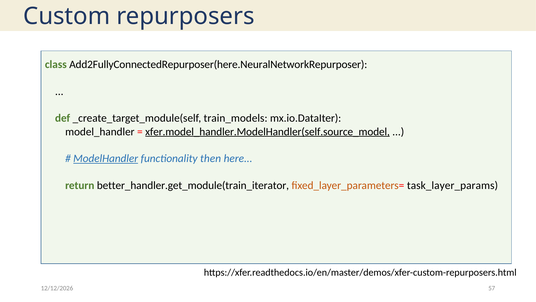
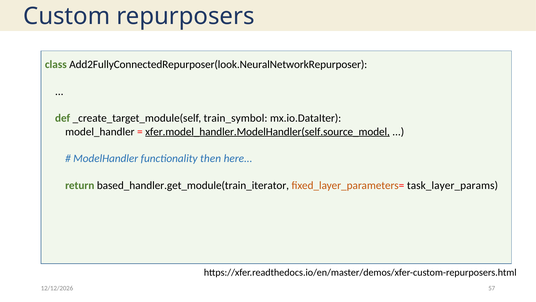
Add2FullyConnectedRepurposer(here.NeuralNetworkRepurposer: Add2FullyConnectedRepurposer(here.NeuralNetworkRepurposer -> Add2FullyConnectedRepurposer(look.NeuralNetworkRepurposer (218, 64)
train_models: train_models -> train_symbol (236, 118)
ModelHandler underline: present -> none (106, 158)
better_handler.get_module(train_iterator: better_handler.get_module(train_iterator -> based_handler.get_module(train_iterator (193, 185)
